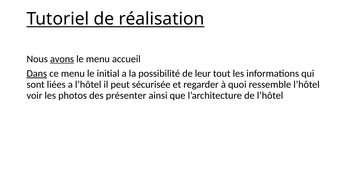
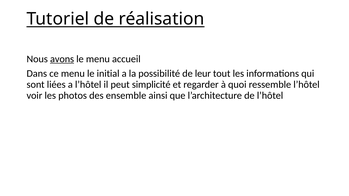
Dans underline: present -> none (37, 74)
sécurisée: sécurisée -> simplicité (151, 85)
présenter: présenter -> ensemble (126, 96)
